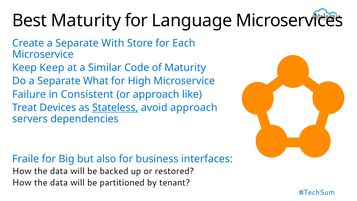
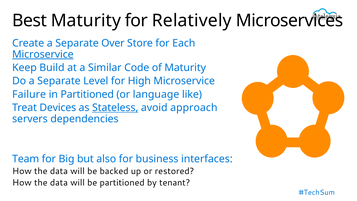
Language: Language -> Relatively (192, 20)
With: With -> Over (113, 43)
Microservice underline: none -> present (43, 54)
Keep Keep: Keep -> Build (52, 68)
What: What -> Level (96, 81)
in Consistent: Consistent -> Partitioned (87, 94)
or approach: approach -> language (156, 94)
Fraile: Fraile -> Team (26, 159)
